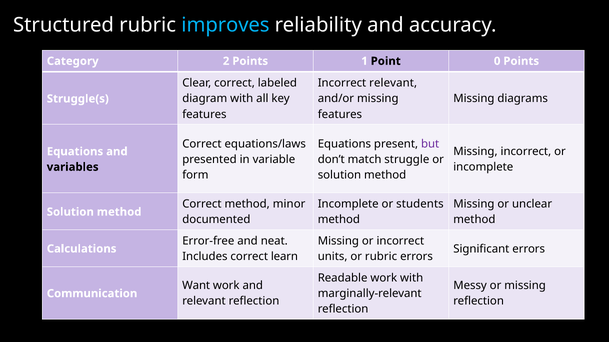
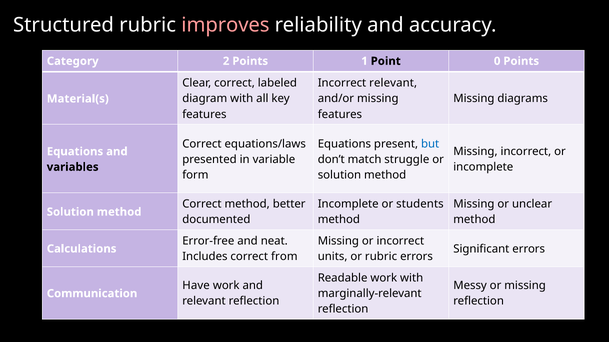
improves colour: light blue -> pink (225, 25)
Struggle(s: Struggle(s -> Material(s (78, 99)
but colour: purple -> blue (430, 144)
minor: minor -> better (289, 204)
learn: learn -> from (284, 257)
Want: Want -> Have (196, 286)
